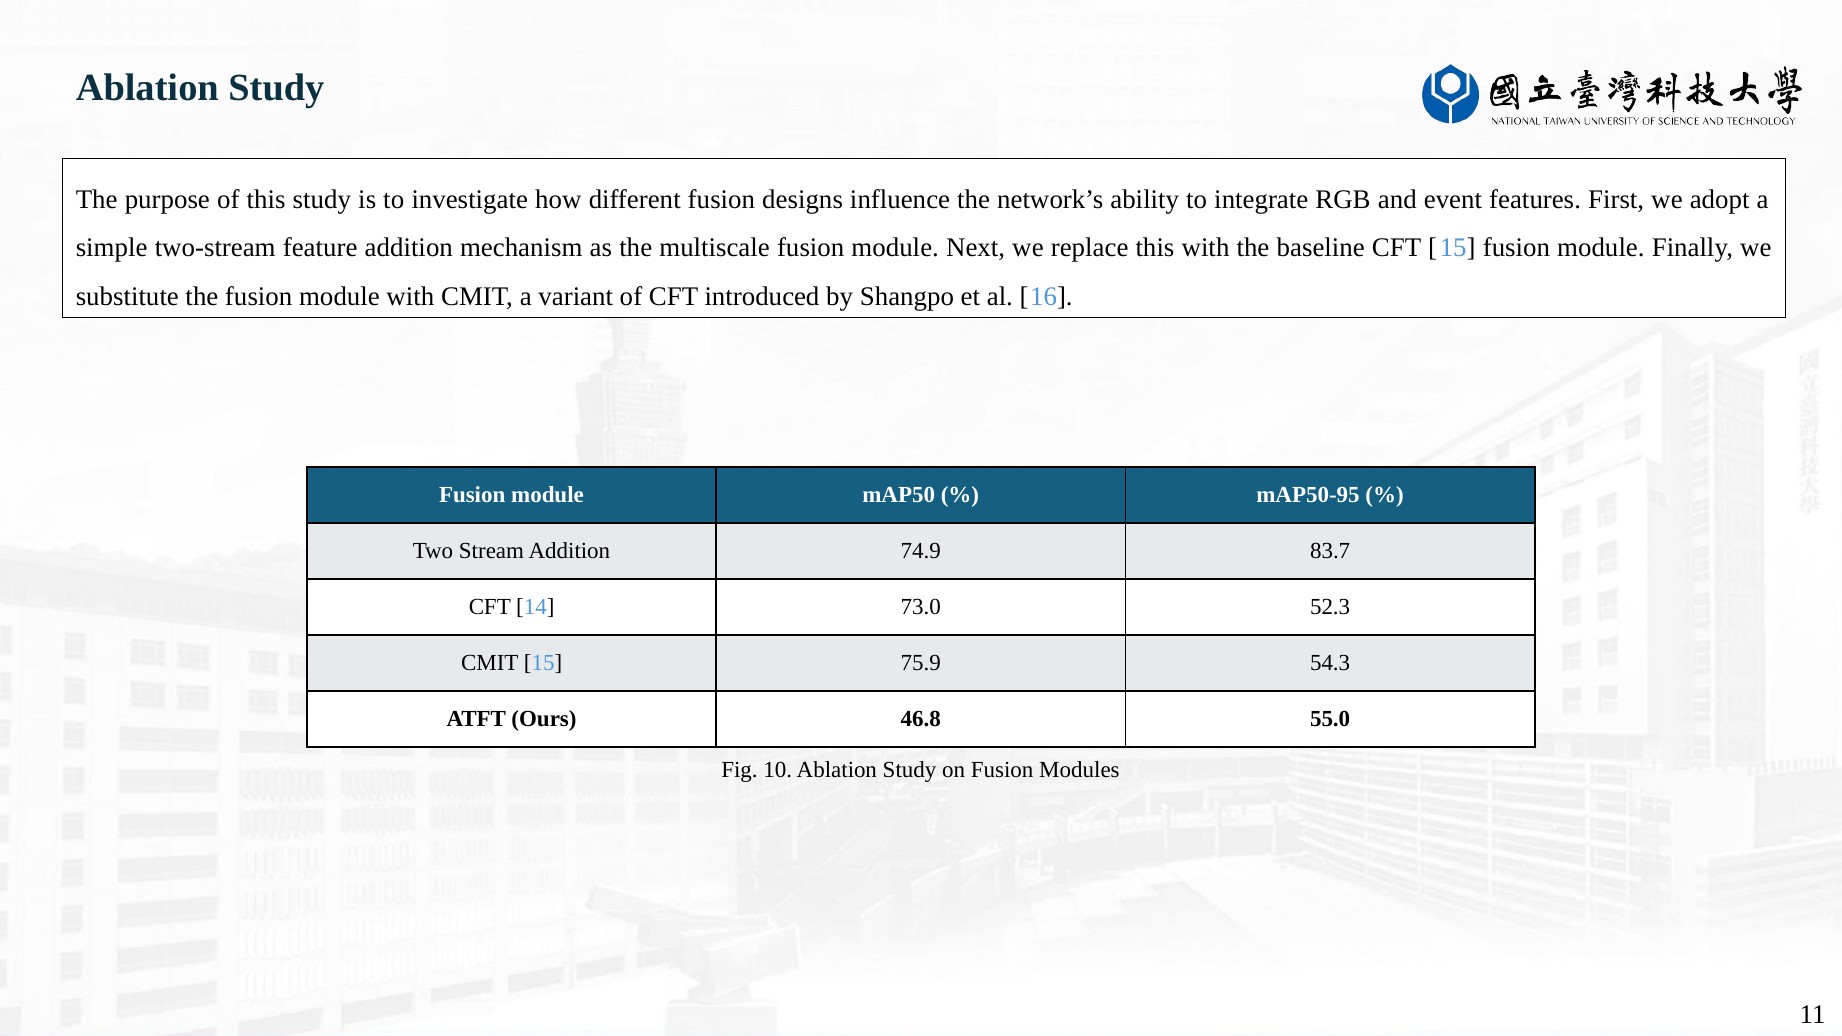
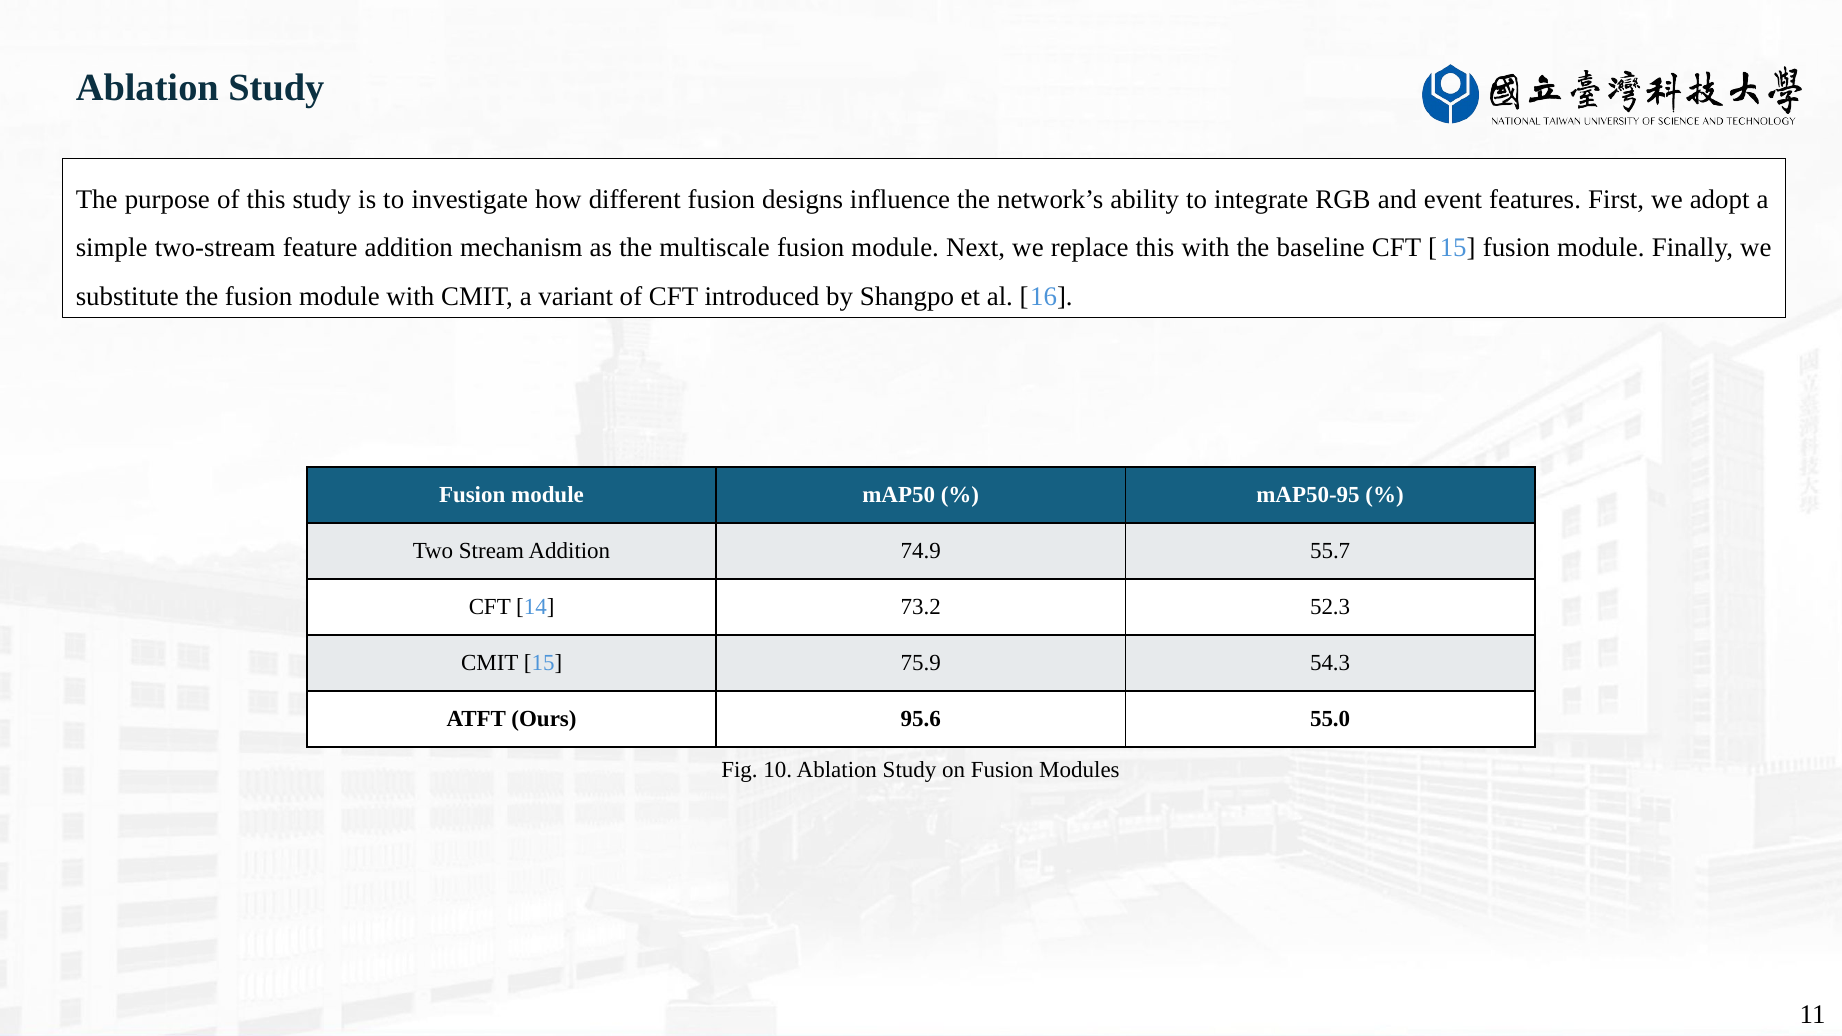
83.7: 83.7 -> 55.7 (1330, 551)
73.0: 73.0 -> 73.2 (921, 607)
46.8: 46.8 -> 95.6 (921, 719)
